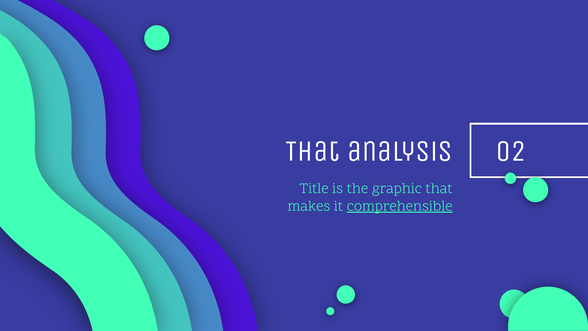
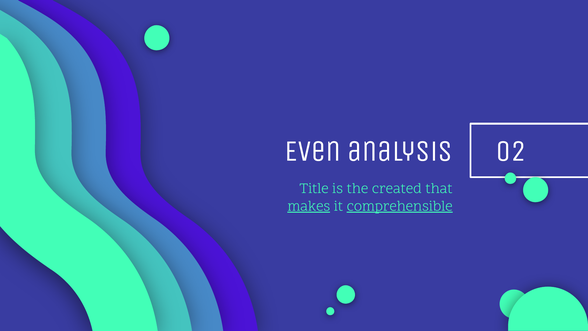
That: That -> Even (313, 151)
graphic: graphic -> created (397, 188)
makes underline: none -> present (309, 206)
